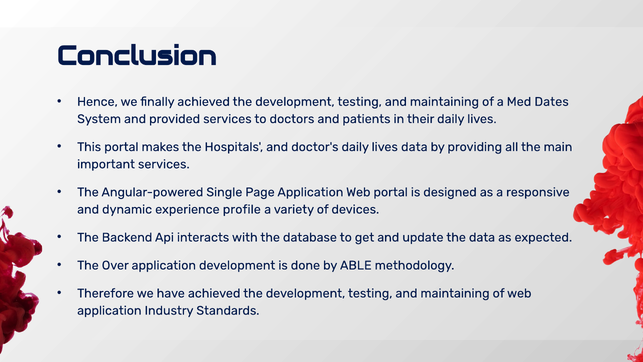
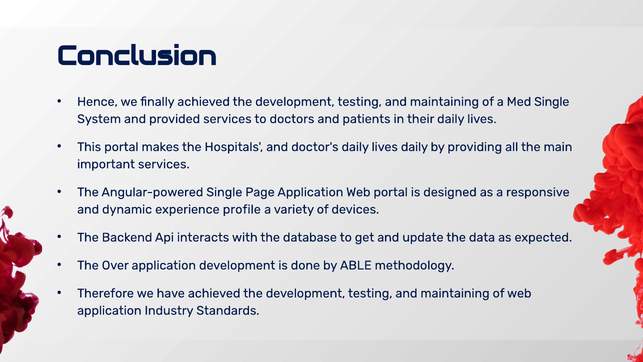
Med Dates: Dates -> Single (552, 102)
lives data: data -> daily (414, 147)
